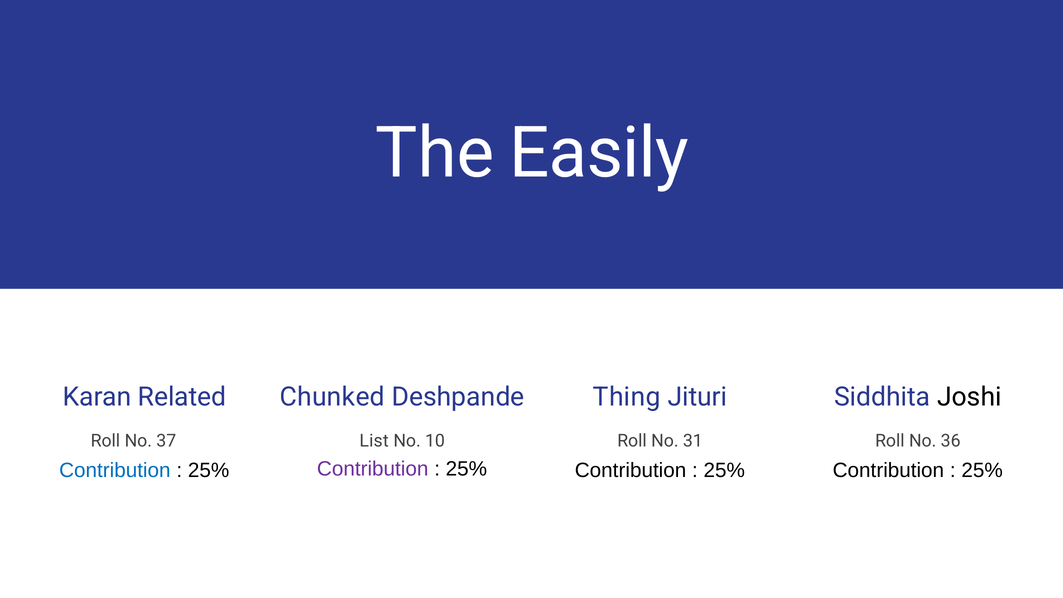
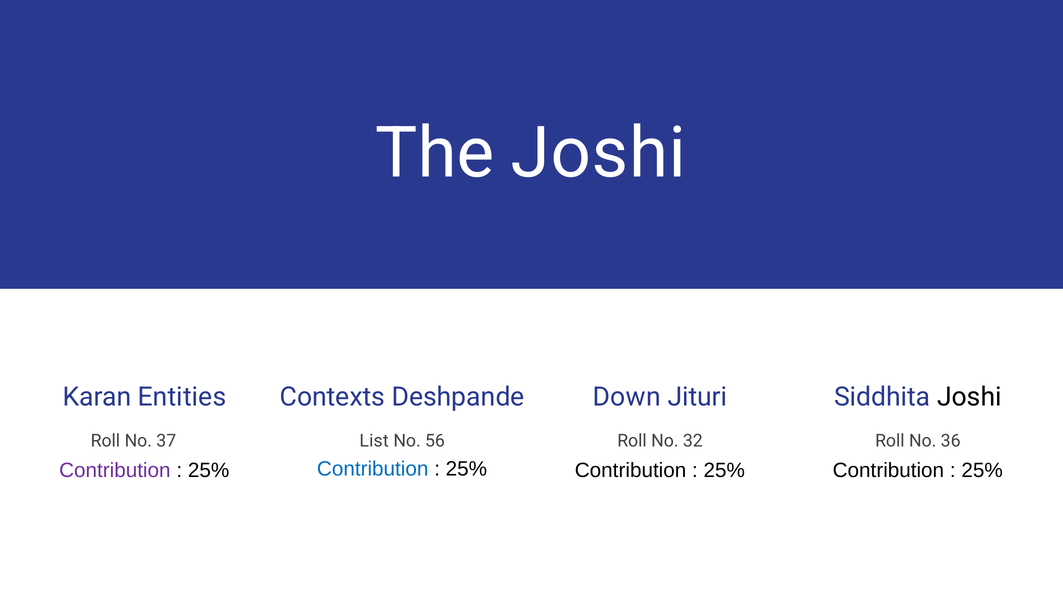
The Easily: Easily -> Joshi (598, 153)
Related: Related -> Entities (182, 397)
Chunked: Chunked -> Contexts (332, 397)
Thing: Thing -> Down (627, 397)
10: 10 -> 56 (435, 441)
31: 31 -> 32 (693, 441)
Contribution colour: purple -> blue (373, 469)
Contribution colour: blue -> purple (115, 470)
